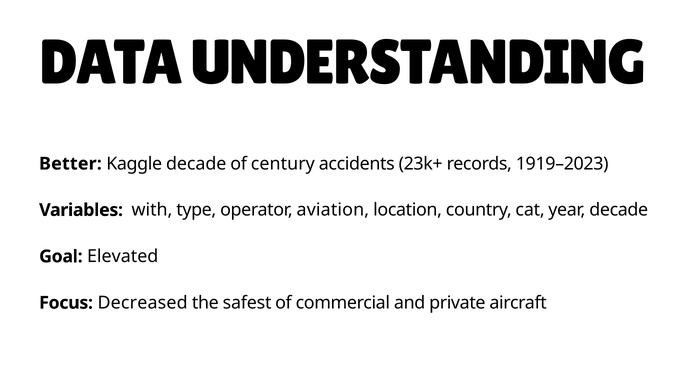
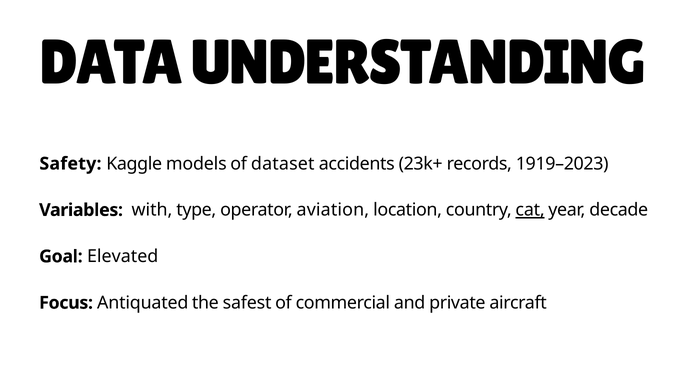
Better: Better -> Safety (70, 164)
Kaggle decade: decade -> models (196, 164)
century: century -> dataset (283, 164)
cat underline: none -> present (530, 210)
Decreased: Decreased -> Antiquated (143, 303)
